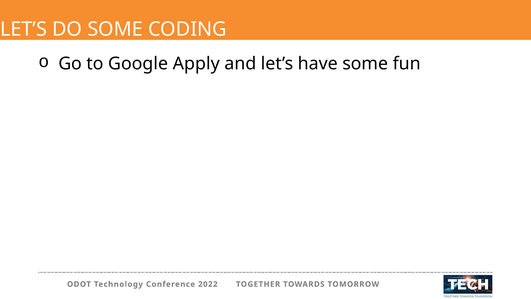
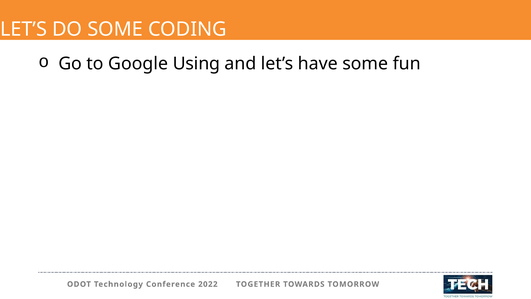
Apply: Apply -> Using (196, 64)
